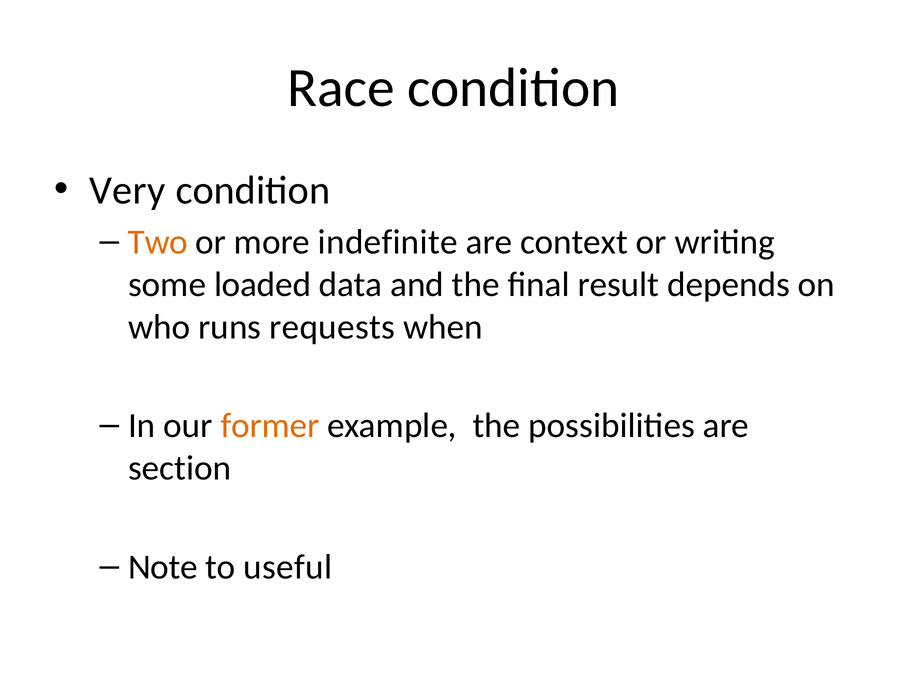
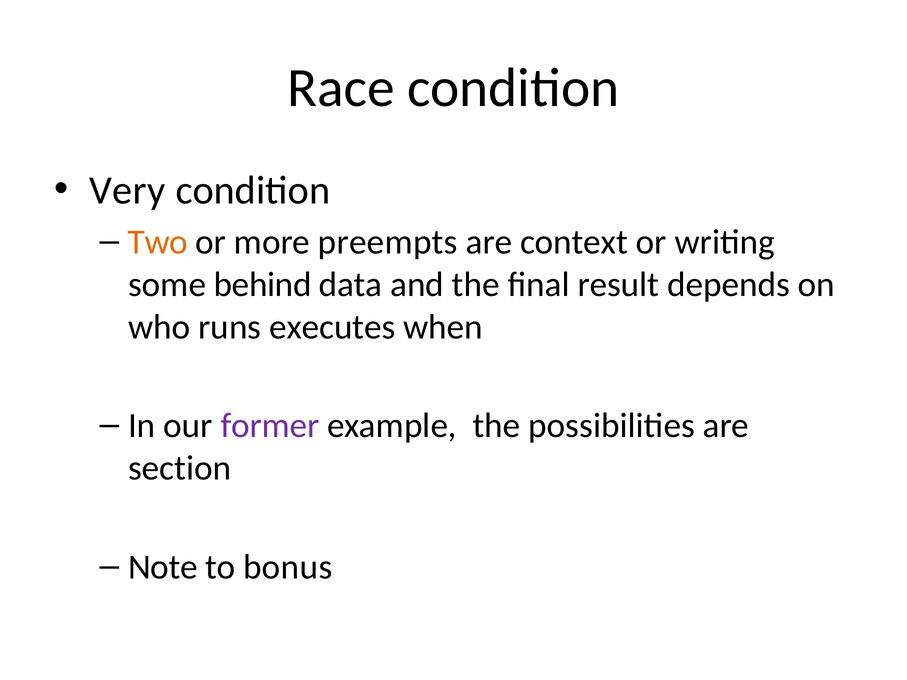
indefinite: indefinite -> preempts (388, 242)
loaded: loaded -> behind (263, 285)
requests: requests -> executes (332, 327)
former colour: orange -> purple (270, 426)
useful: useful -> bonus (288, 567)
